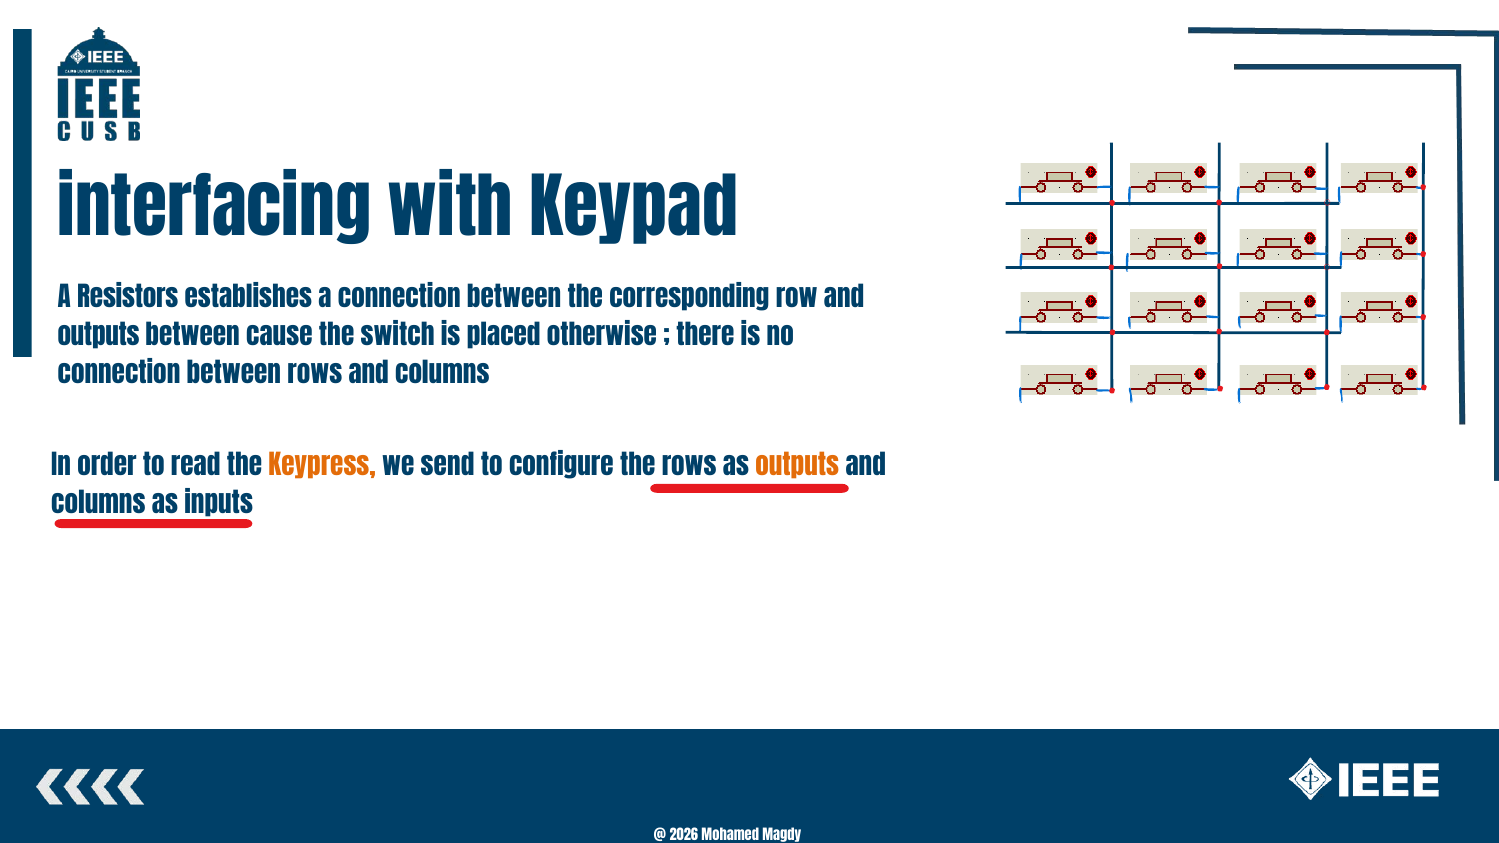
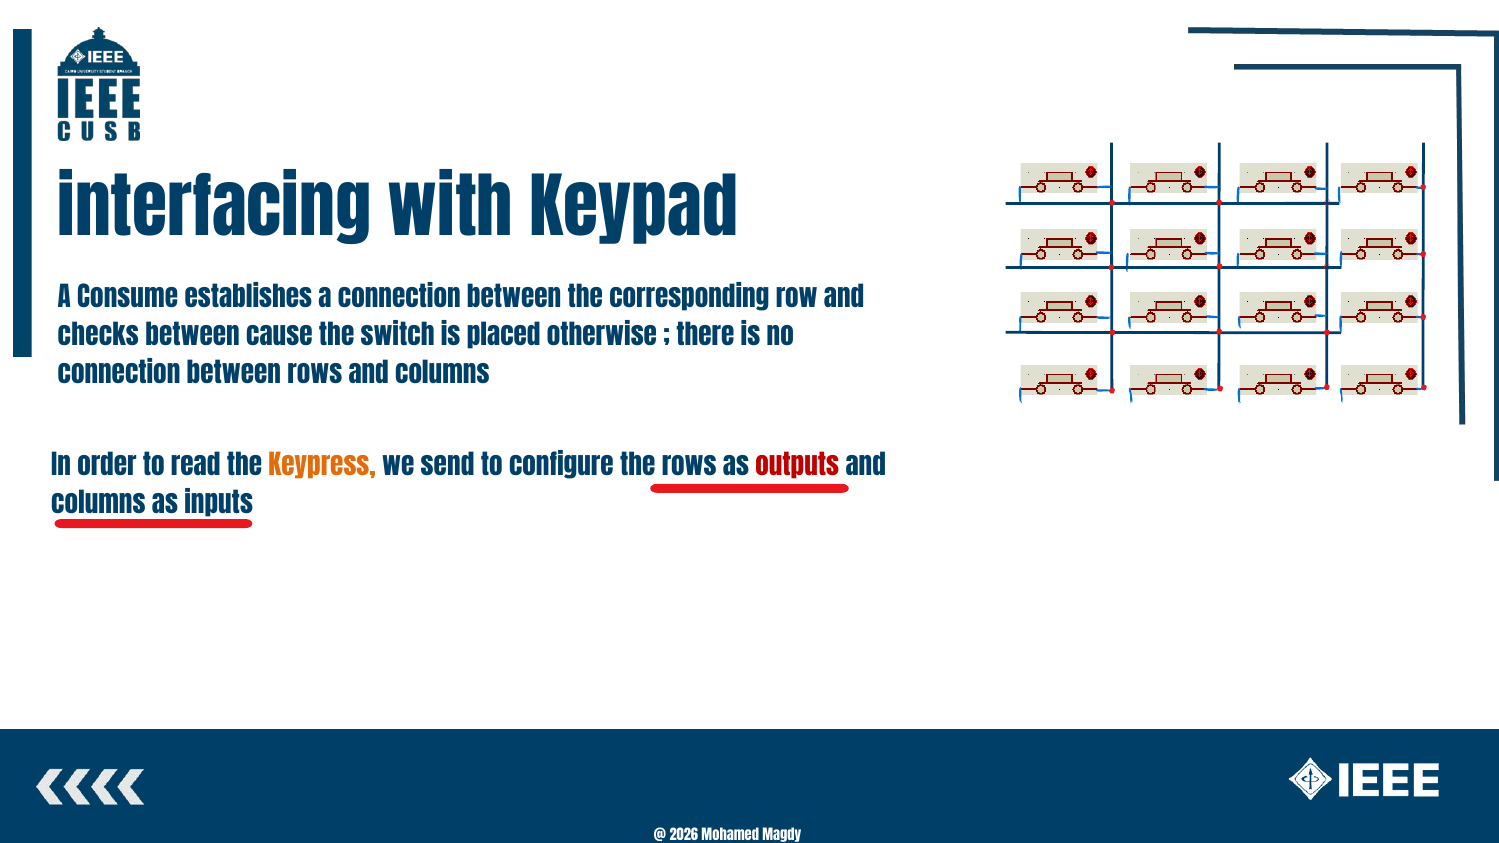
Resistors: Resistors -> Consume (128, 299)
outputs: outputs -> checks (98, 337)
outputs colour: orange -> red (797, 467)
